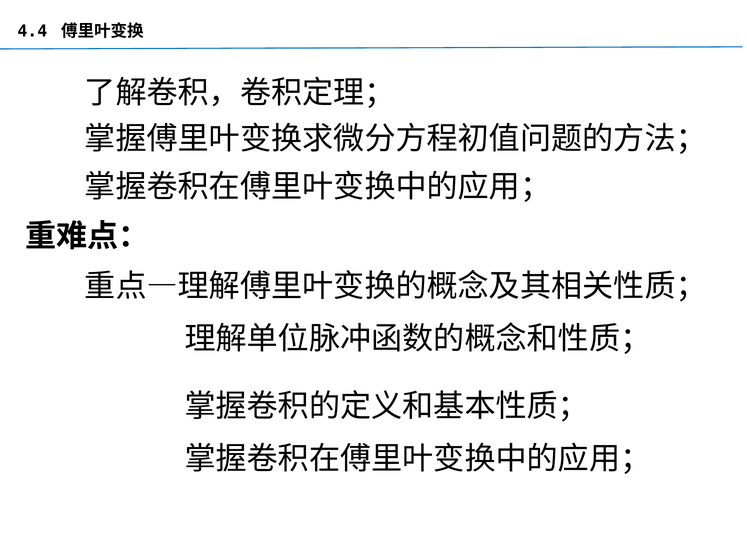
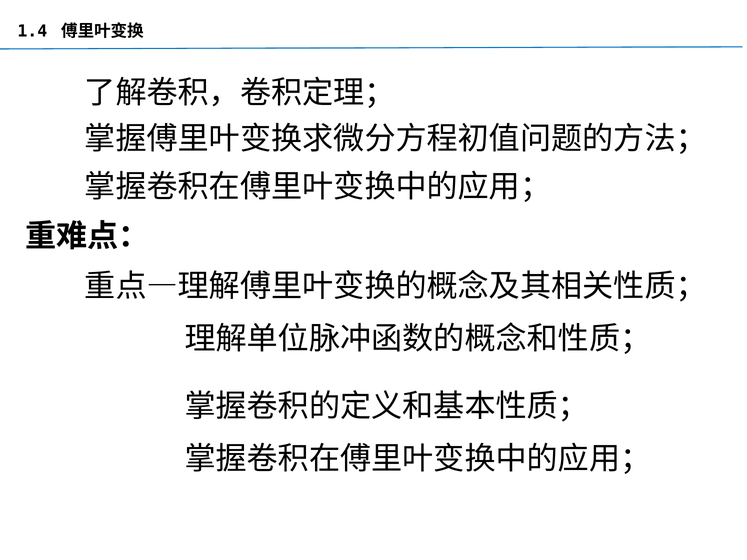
4.4: 4.4 -> 1.4 (32, 31)
